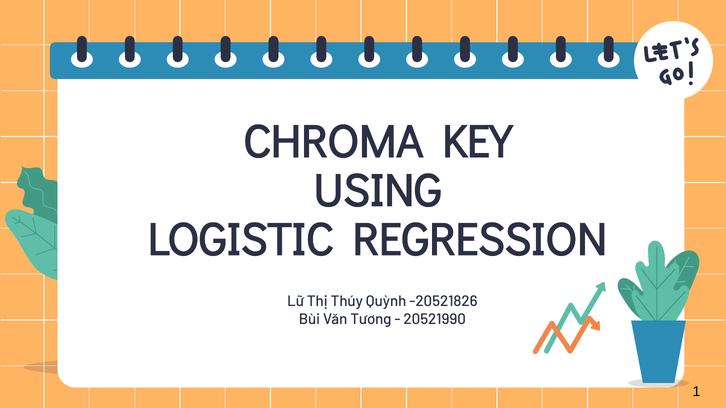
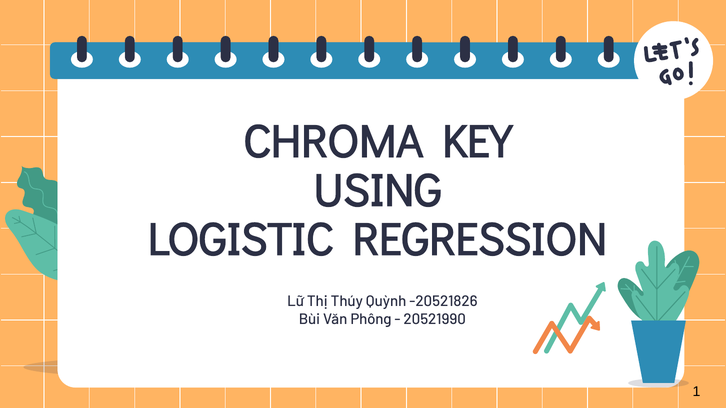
Tương: Tương -> Phông (371, 320)
